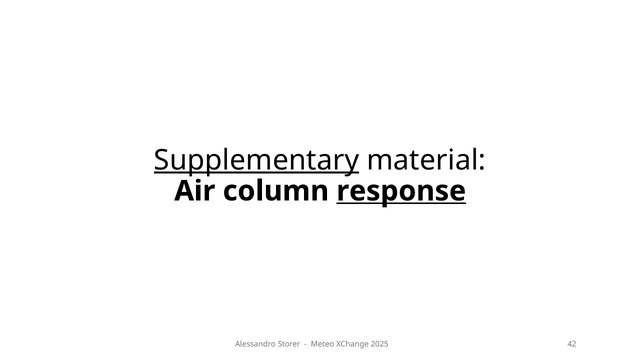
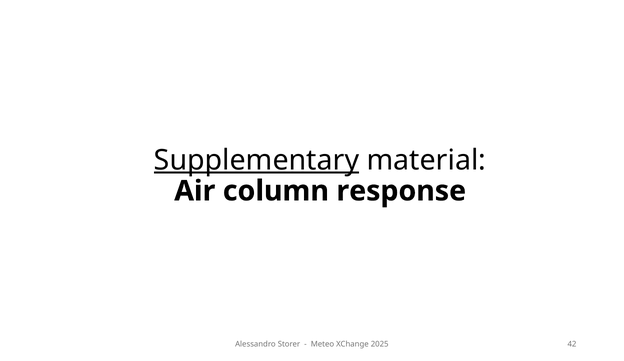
response underline: present -> none (401, 191)
